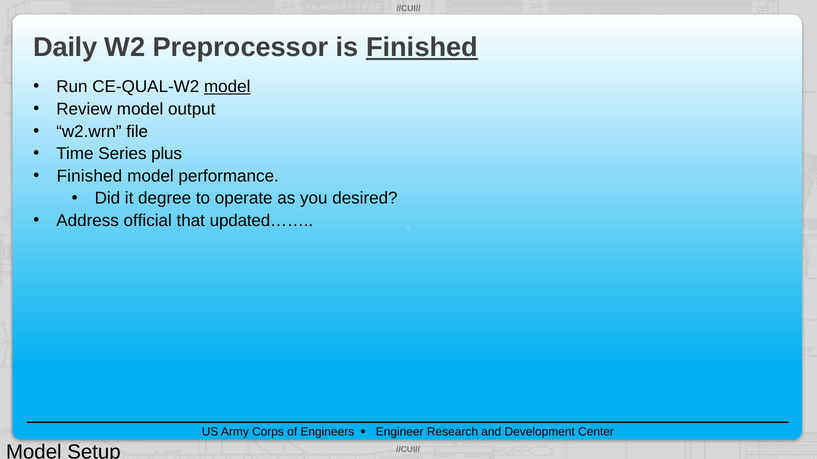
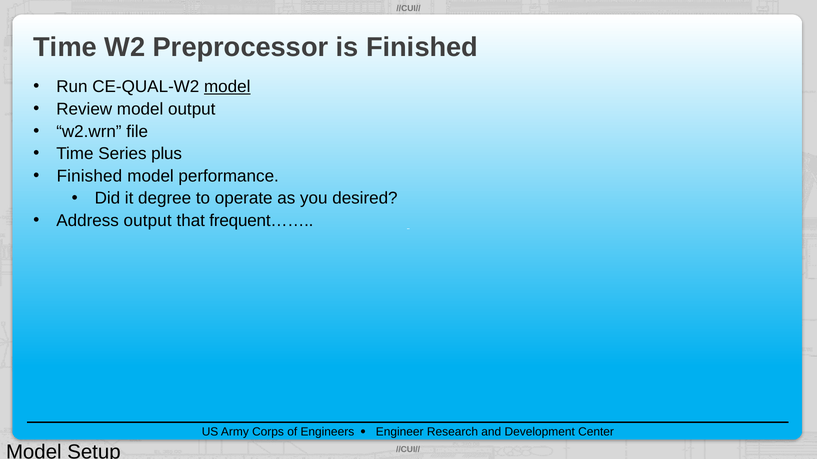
Daily: Daily -> Time (65, 47)
Finished underline: present -> none (422, 47)
Address official: official -> output (148, 221)
updated……: updated…… -> frequent…… (261, 221)
